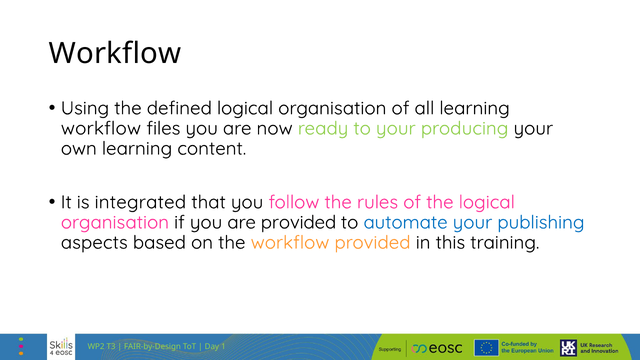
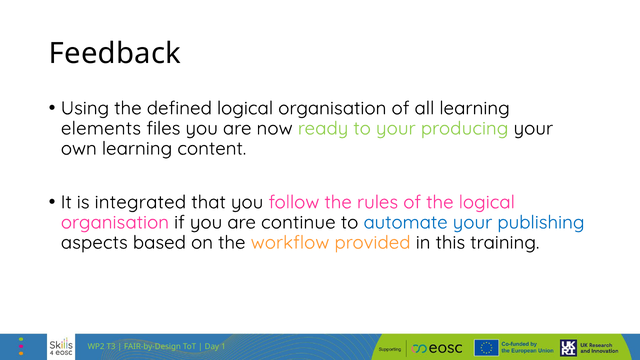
Workflow: Workflow -> Feedback (115, 54)
workflow: workflow -> elements (101, 128)
are provided: provided -> continue (298, 222)
